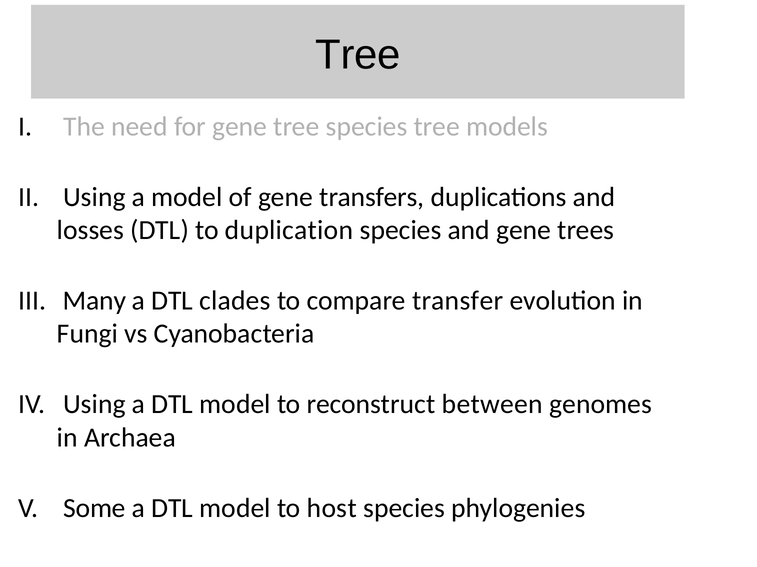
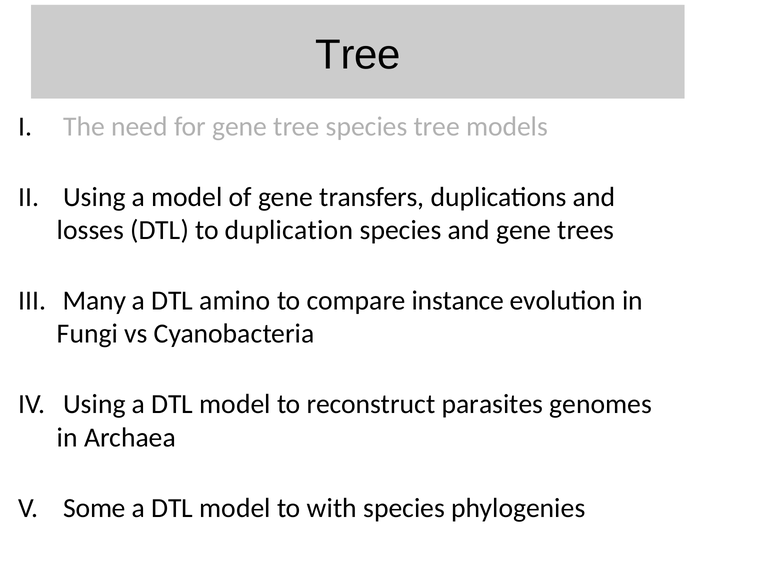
clades: clades -> amino (235, 301)
transfer: transfer -> instance (458, 301)
between: between -> parasites (492, 405)
host: host -> with (332, 509)
